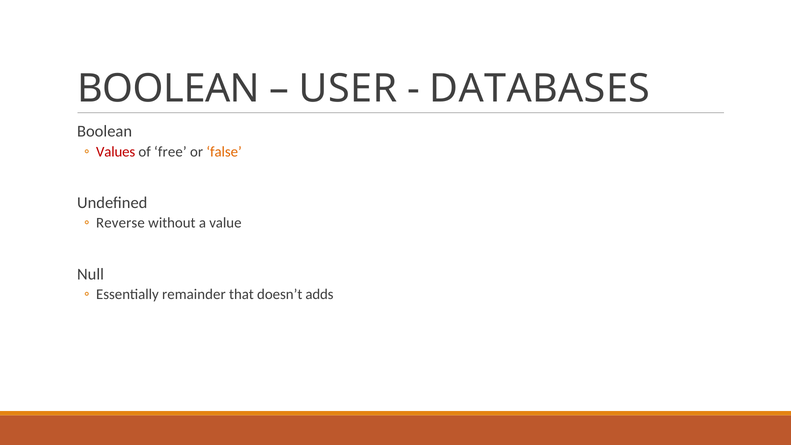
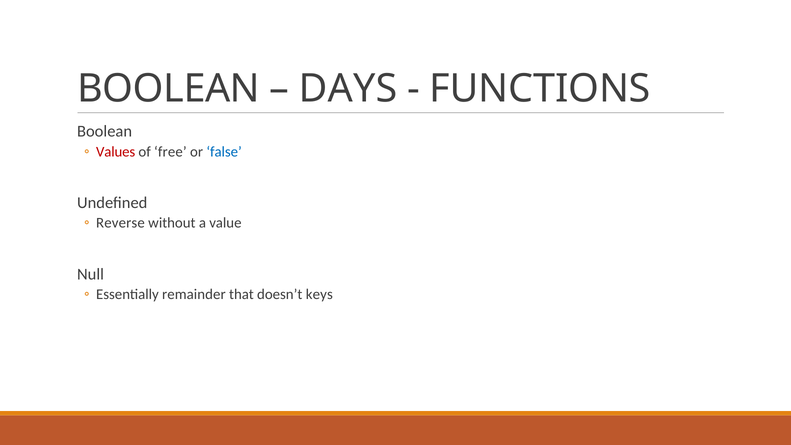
USER: USER -> DAYS (348, 89)
DATABASES: DATABASES -> FUNCTIONS (540, 89)
false colour: orange -> blue (224, 152)
adds: adds -> keys (319, 294)
